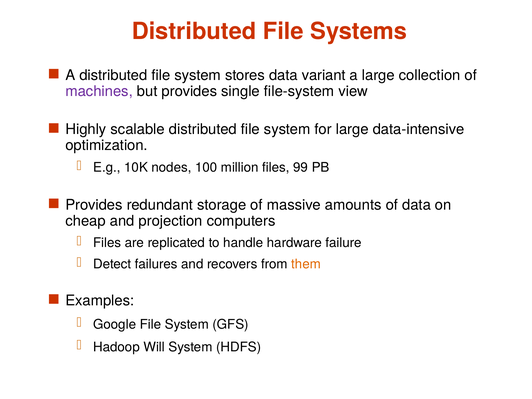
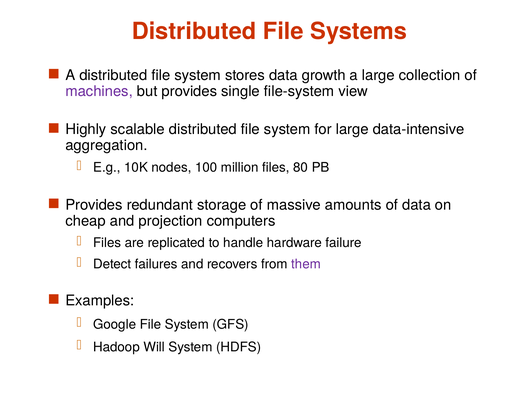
variant: variant -> growth (324, 75)
optimization: optimization -> aggregation (107, 145)
99: 99 -> 80 (301, 167)
them colour: orange -> purple (306, 264)
